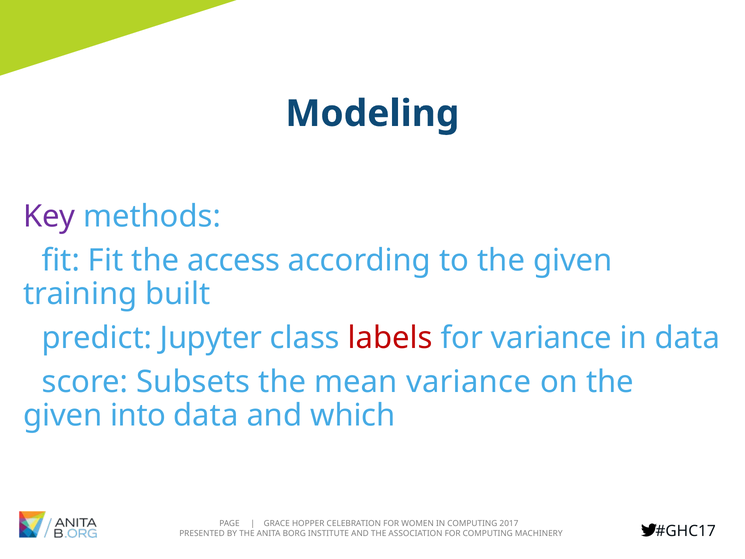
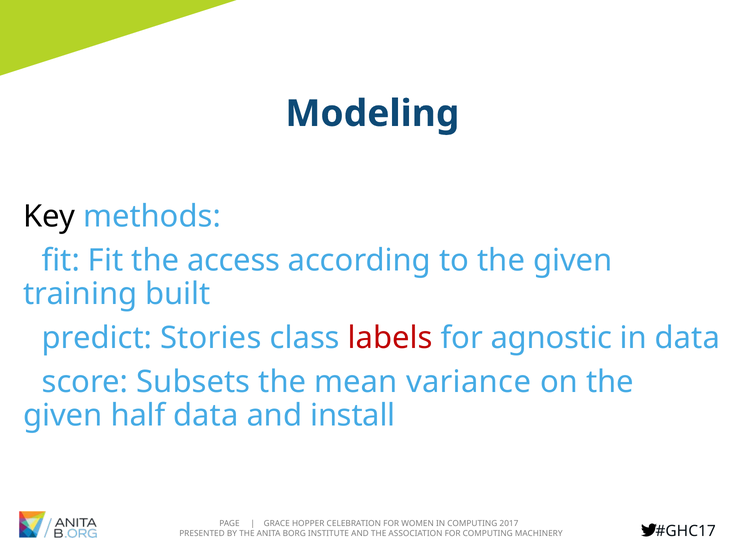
Key colour: purple -> black (49, 217)
Jupyter: Jupyter -> Stories (211, 338)
for variance: variance -> agnostic (551, 338)
into: into -> half (138, 415)
which: which -> install (353, 415)
